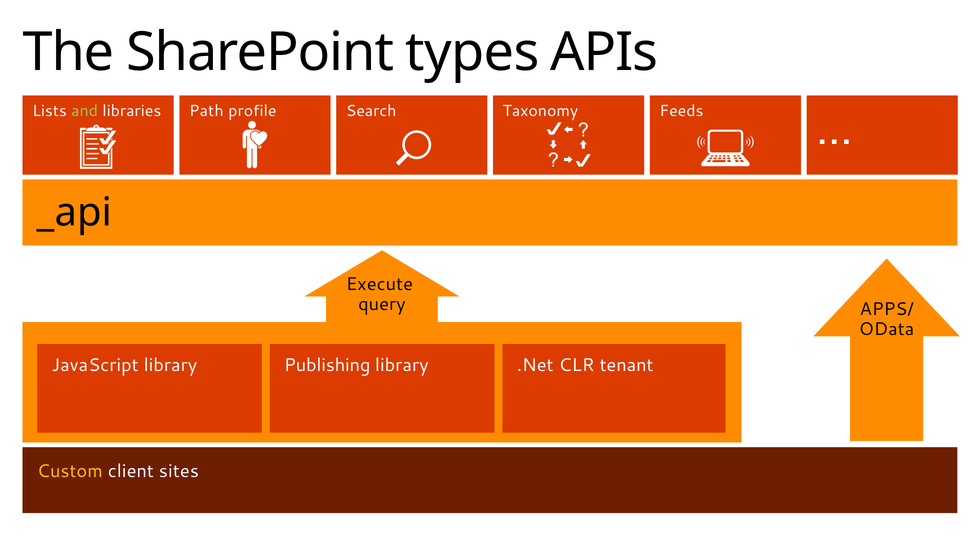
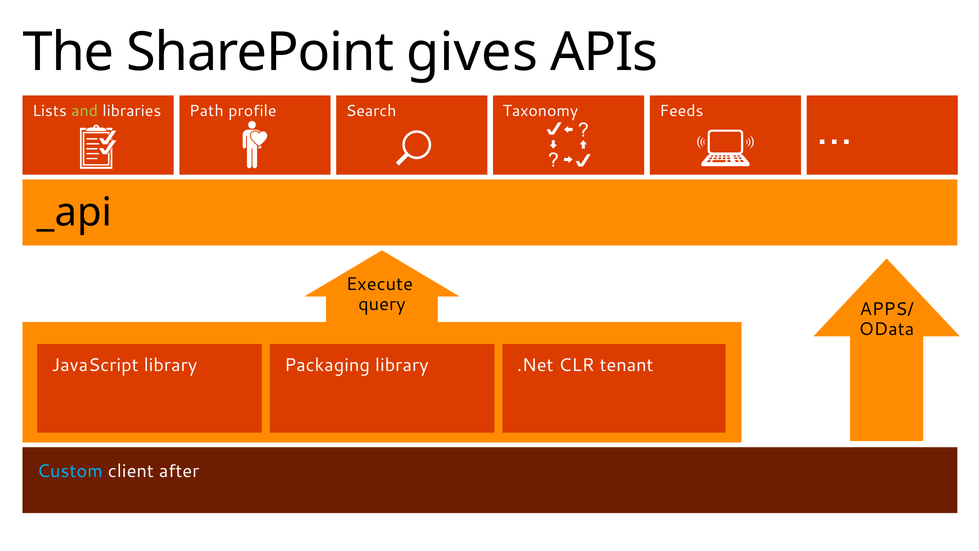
types: types -> gives (472, 52)
Publishing: Publishing -> Packaging (327, 365)
Custom colour: yellow -> light blue (70, 471)
sites: sites -> after (179, 471)
